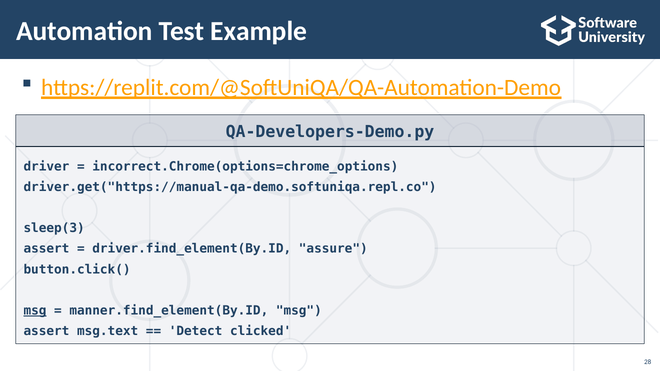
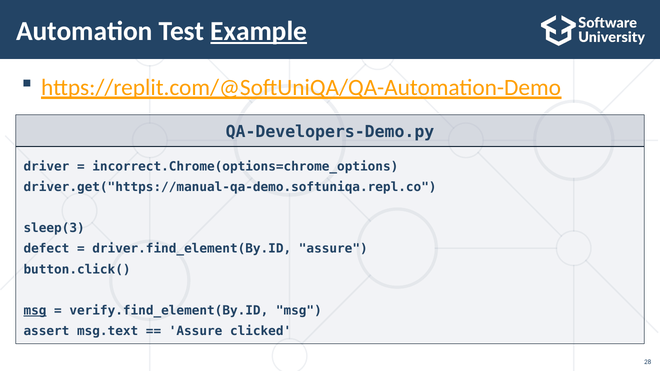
Example underline: none -> present (259, 31)
assert: assert -> defect (46, 249)
manner.find_element(By.ID: manner.find_element(By.ID -> verify.find_element(By.ID (169, 311)
Detect: Detect -> Assure (196, 331)
